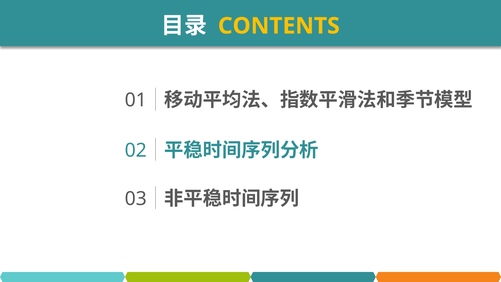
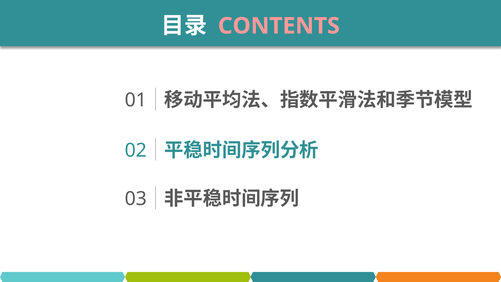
CONTENTS colour: yellow -> pink (279, 26)
